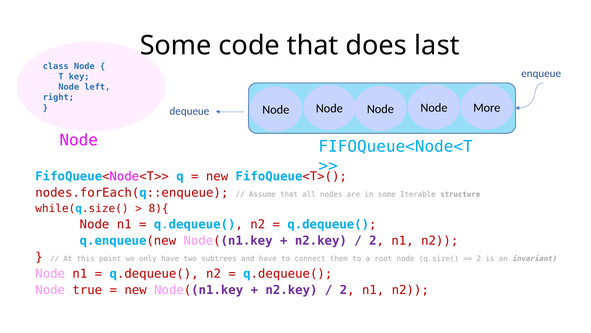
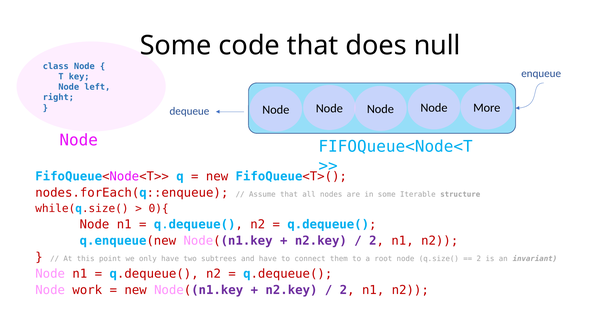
last: last -> null (437, 46)
8){: 8){ -> 0){ (159, 208)
true: true -> work (87, 290)
